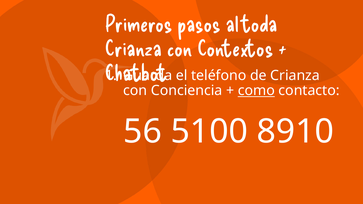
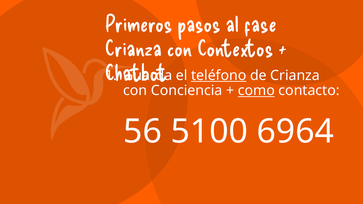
toda: toda -> fase (260, 24)
teléfono underline: none -> present (219, 75)
8910: 8910 -> 6964 (295, 132)
